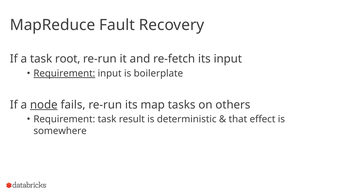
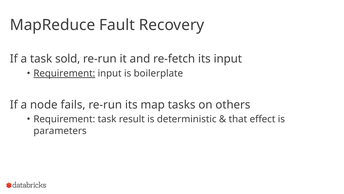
root: root -> sold (68, 59)
node underline: present -> none (44, 104)
somewhere: somewhere -> parameters (60, 131)
